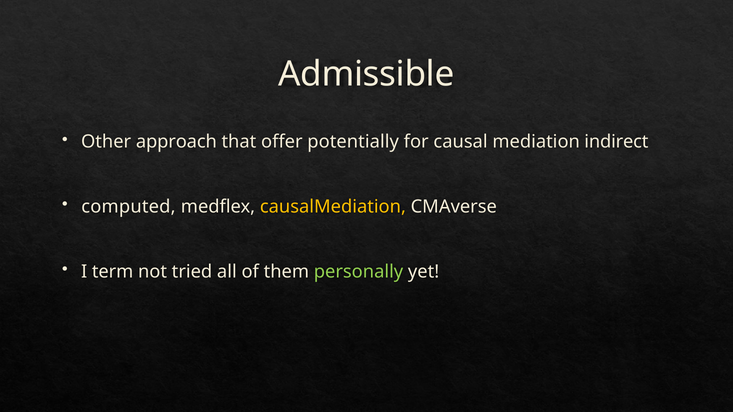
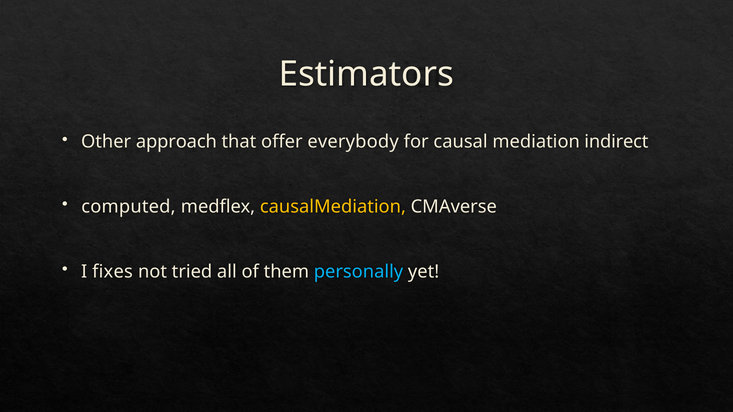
Admissible: Admissible -> Estimators (366, 74)
potentially: potentially -> everybody (353, 142)
term: term -> fixes (113, 272)
personally colour: light green -> light blue (359, 272)
